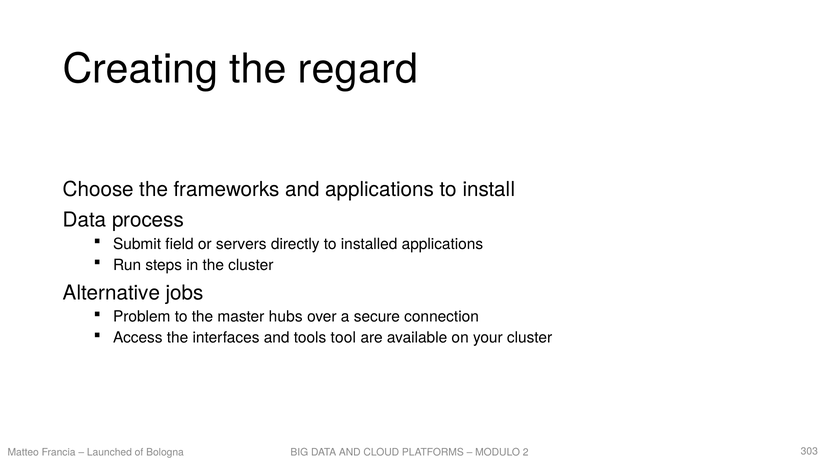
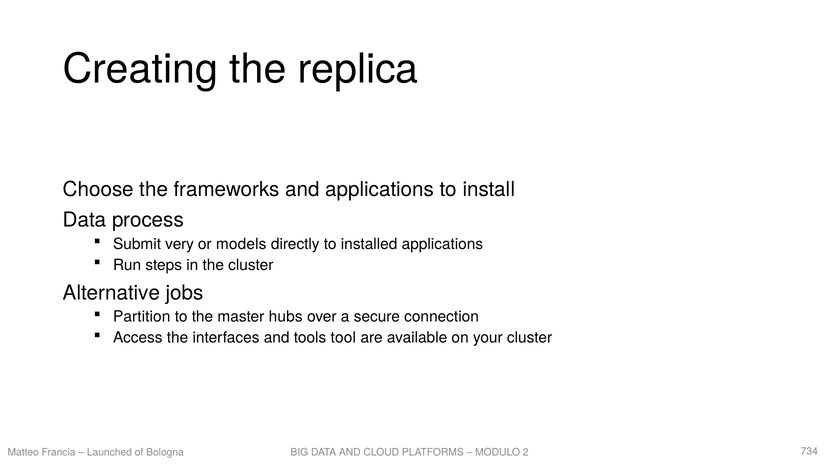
regard: regard -> replica (358, 69)
field: field -> very (180, 244)
servers: servers -> models (241, 244)
Problem: Problem -> Partition (142, 316)
303: 303 -> 734 (809, 451)
